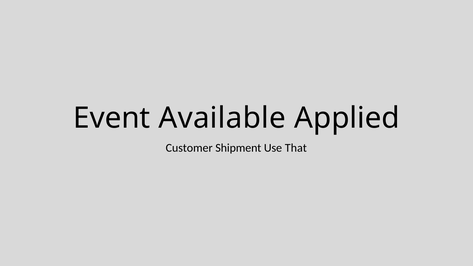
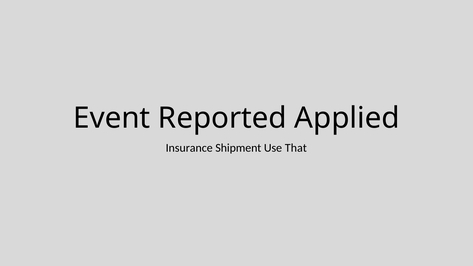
Available: Available -> Reported (222, 118)
Customer: Customer -> Insurance (189, 148)
